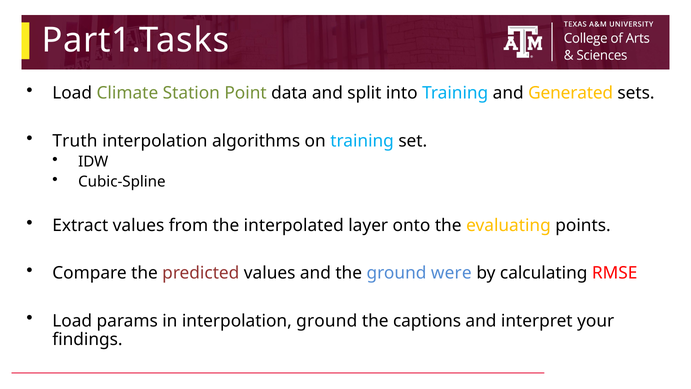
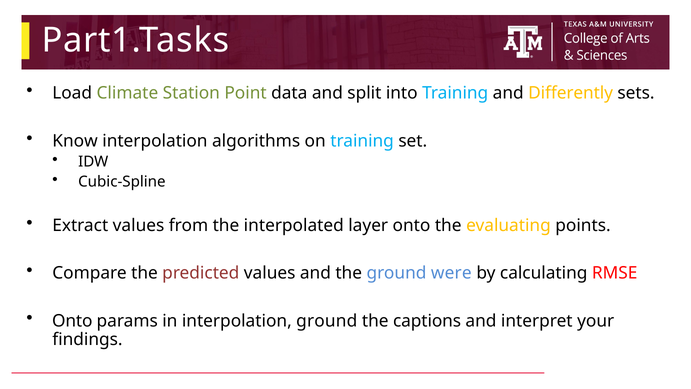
Generated: Generated -> Differently (571, 93)
Truth: Truth -> Know (75, 141)
Load: Load -> Onto (72, 321)
